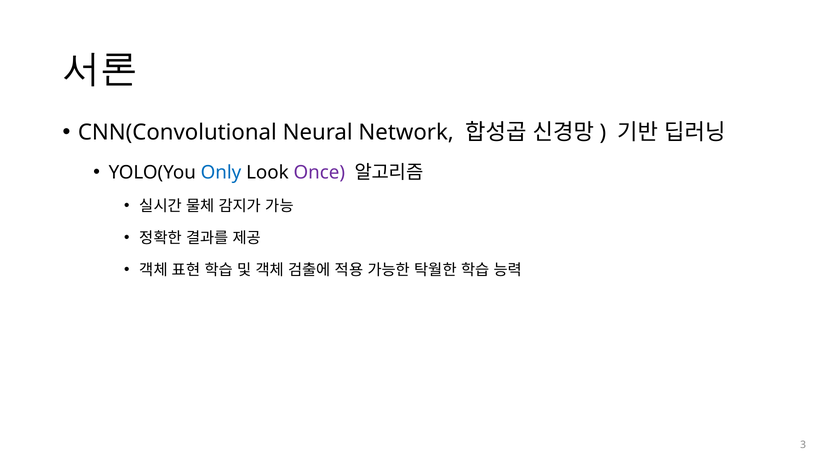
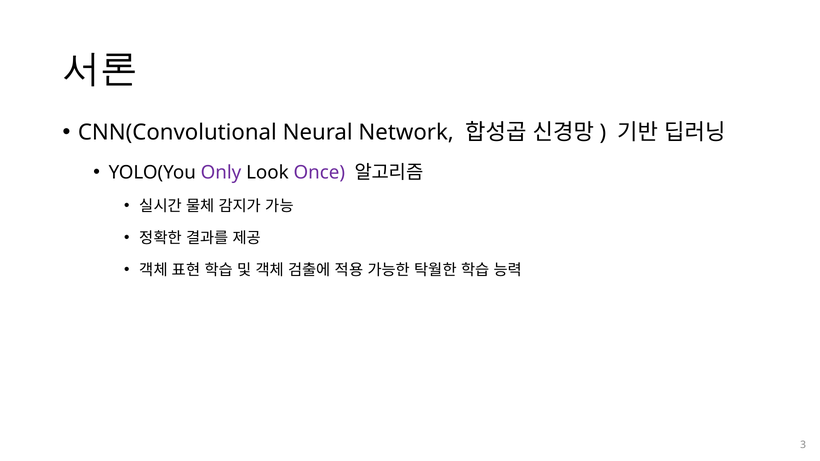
Only colour: blue -> purple (221, 173)
